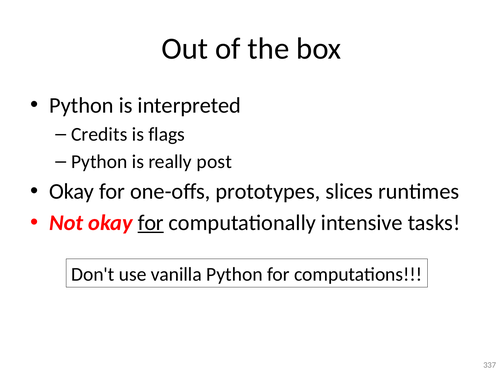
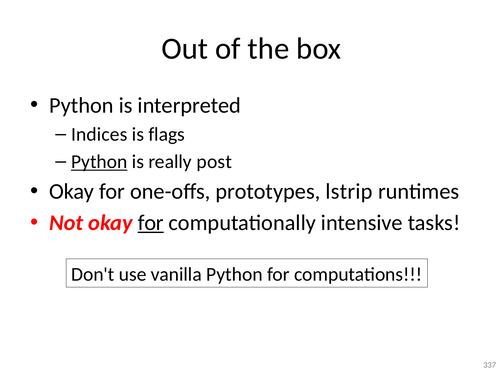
Credits: Credits -> Indices (99, 134)
Python underline: none -> present (99, 162)
slices: slices -> lstrip (349, 192)
